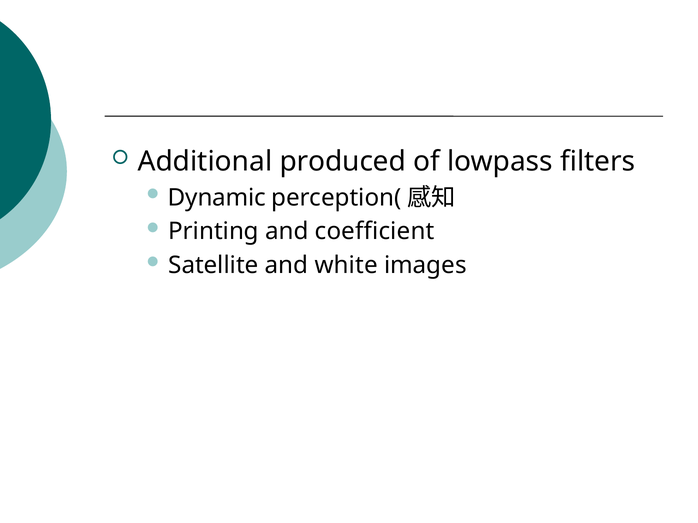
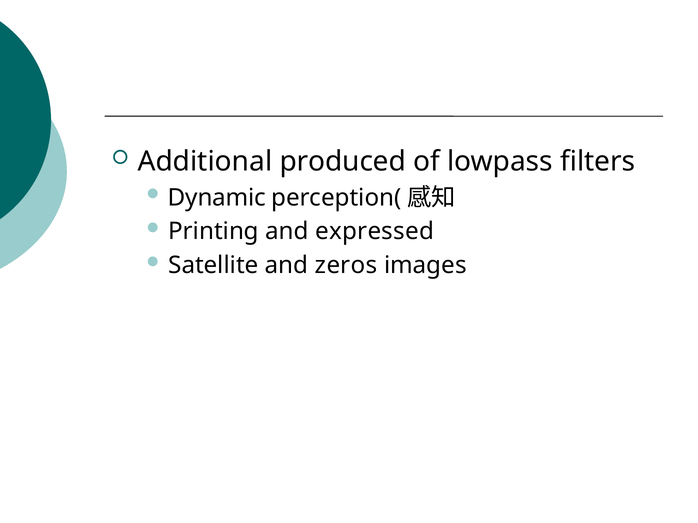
coefficient: coefficient -> expressed (375, 232)
white: white -> zeros (346, 266)
